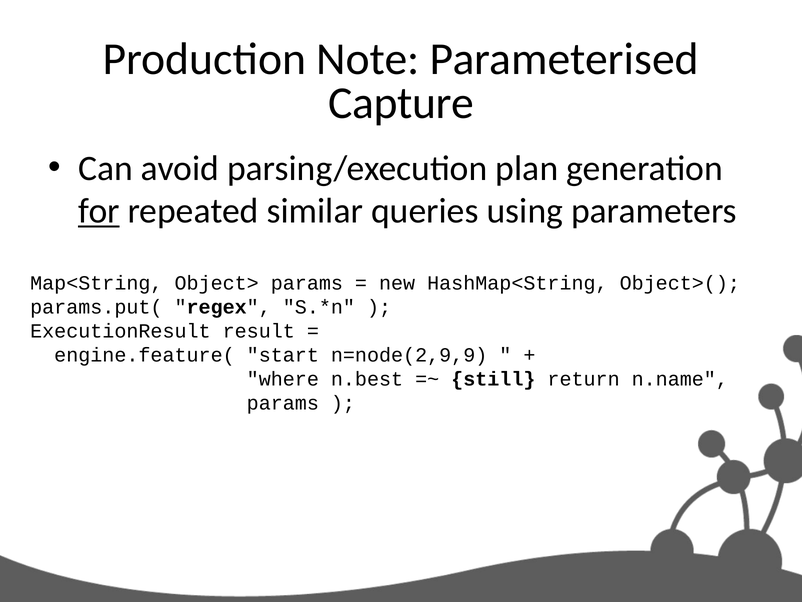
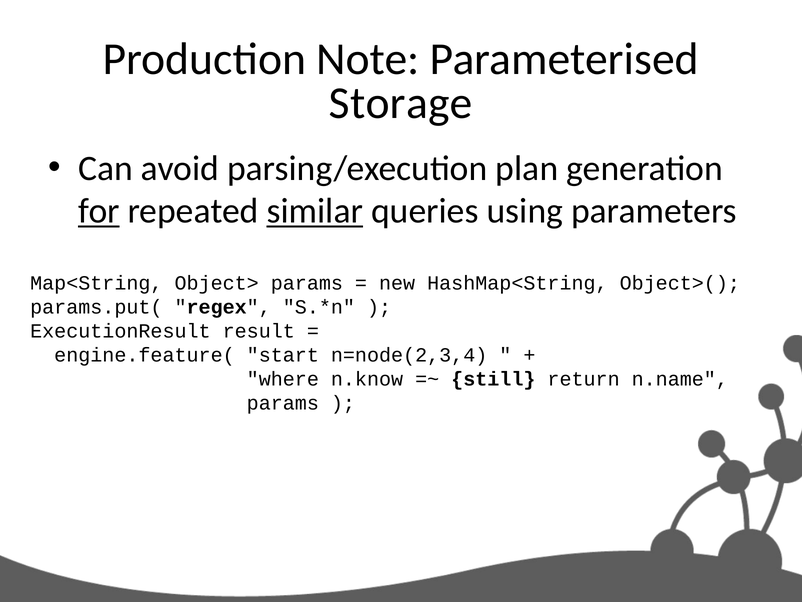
Capture: Capture -> Storage (401, 103)
similar underline: none -> present (315, 211)
n=node(2,9,9: n=node(2,9,9 -> n=node(2,3,4 (409, 355)
n.best: n.best -> n.know (367, 379)
